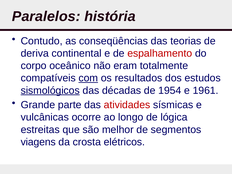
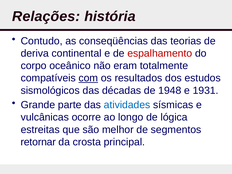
Paralelos: Paralelos -> Relações (46, 16)
sismológicos underline: present -> none (50, 90)
1954: 1954 -> 1948 (170, 90)
1961: 1961 -> 1931 (206, 90)
atividades colour: red -> blue (127, 105)
viagens: viagens -> retornar (38, 142)
elétricos: elétricos -> principal (124, 142)
